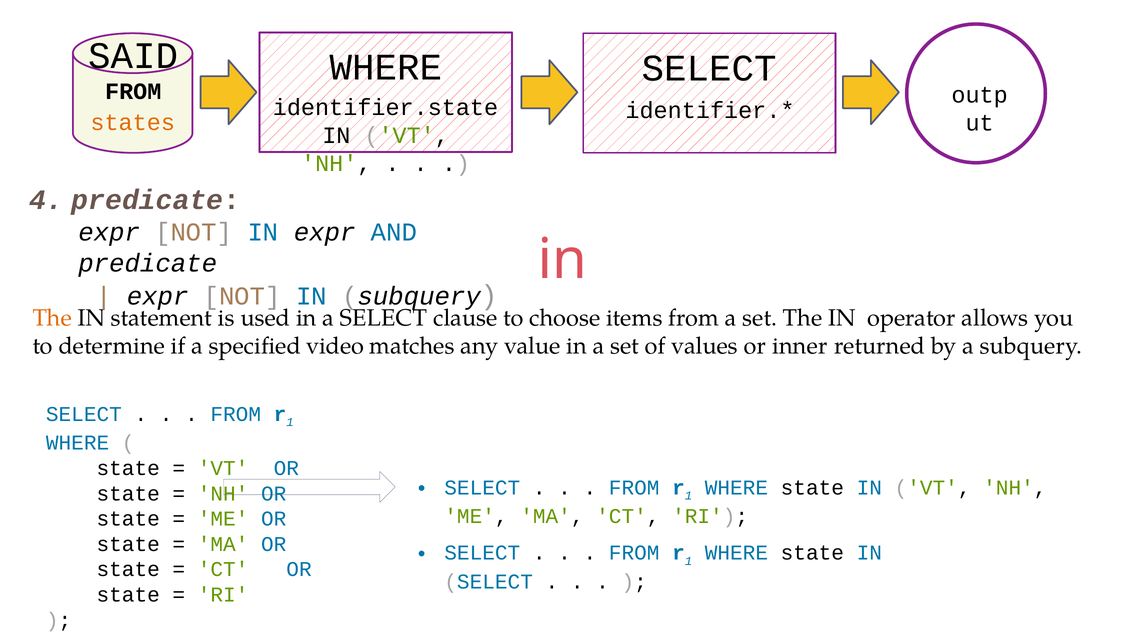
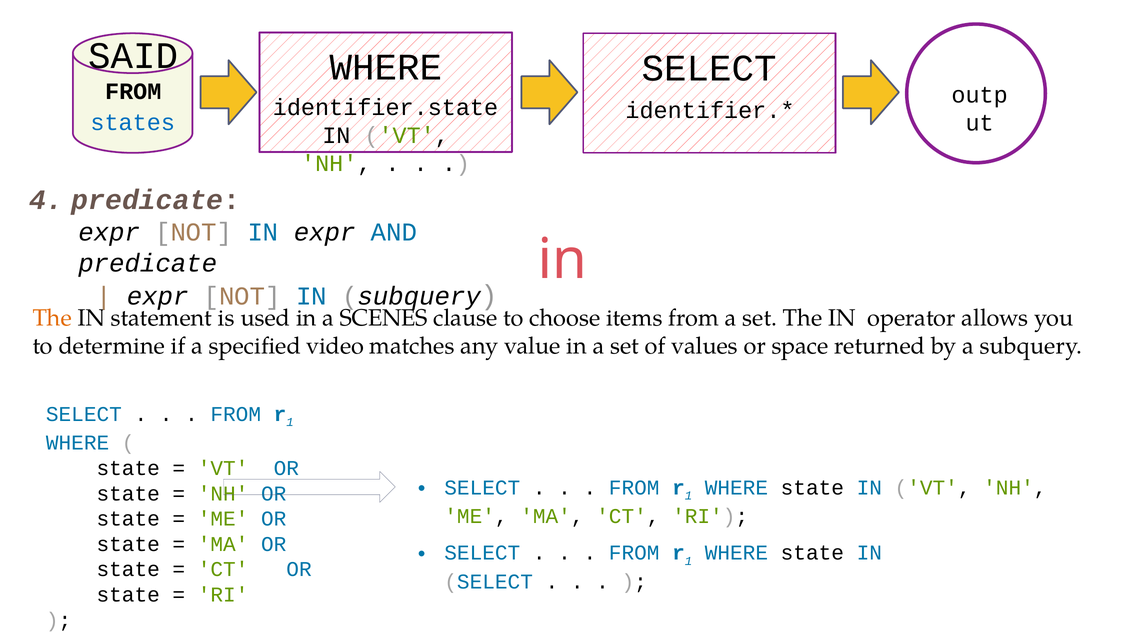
states colour: orange -> blue (133, 122)
a SELECT: SELECT -> SCENES (384, 318)
inner: inner -> space (800, 346)
